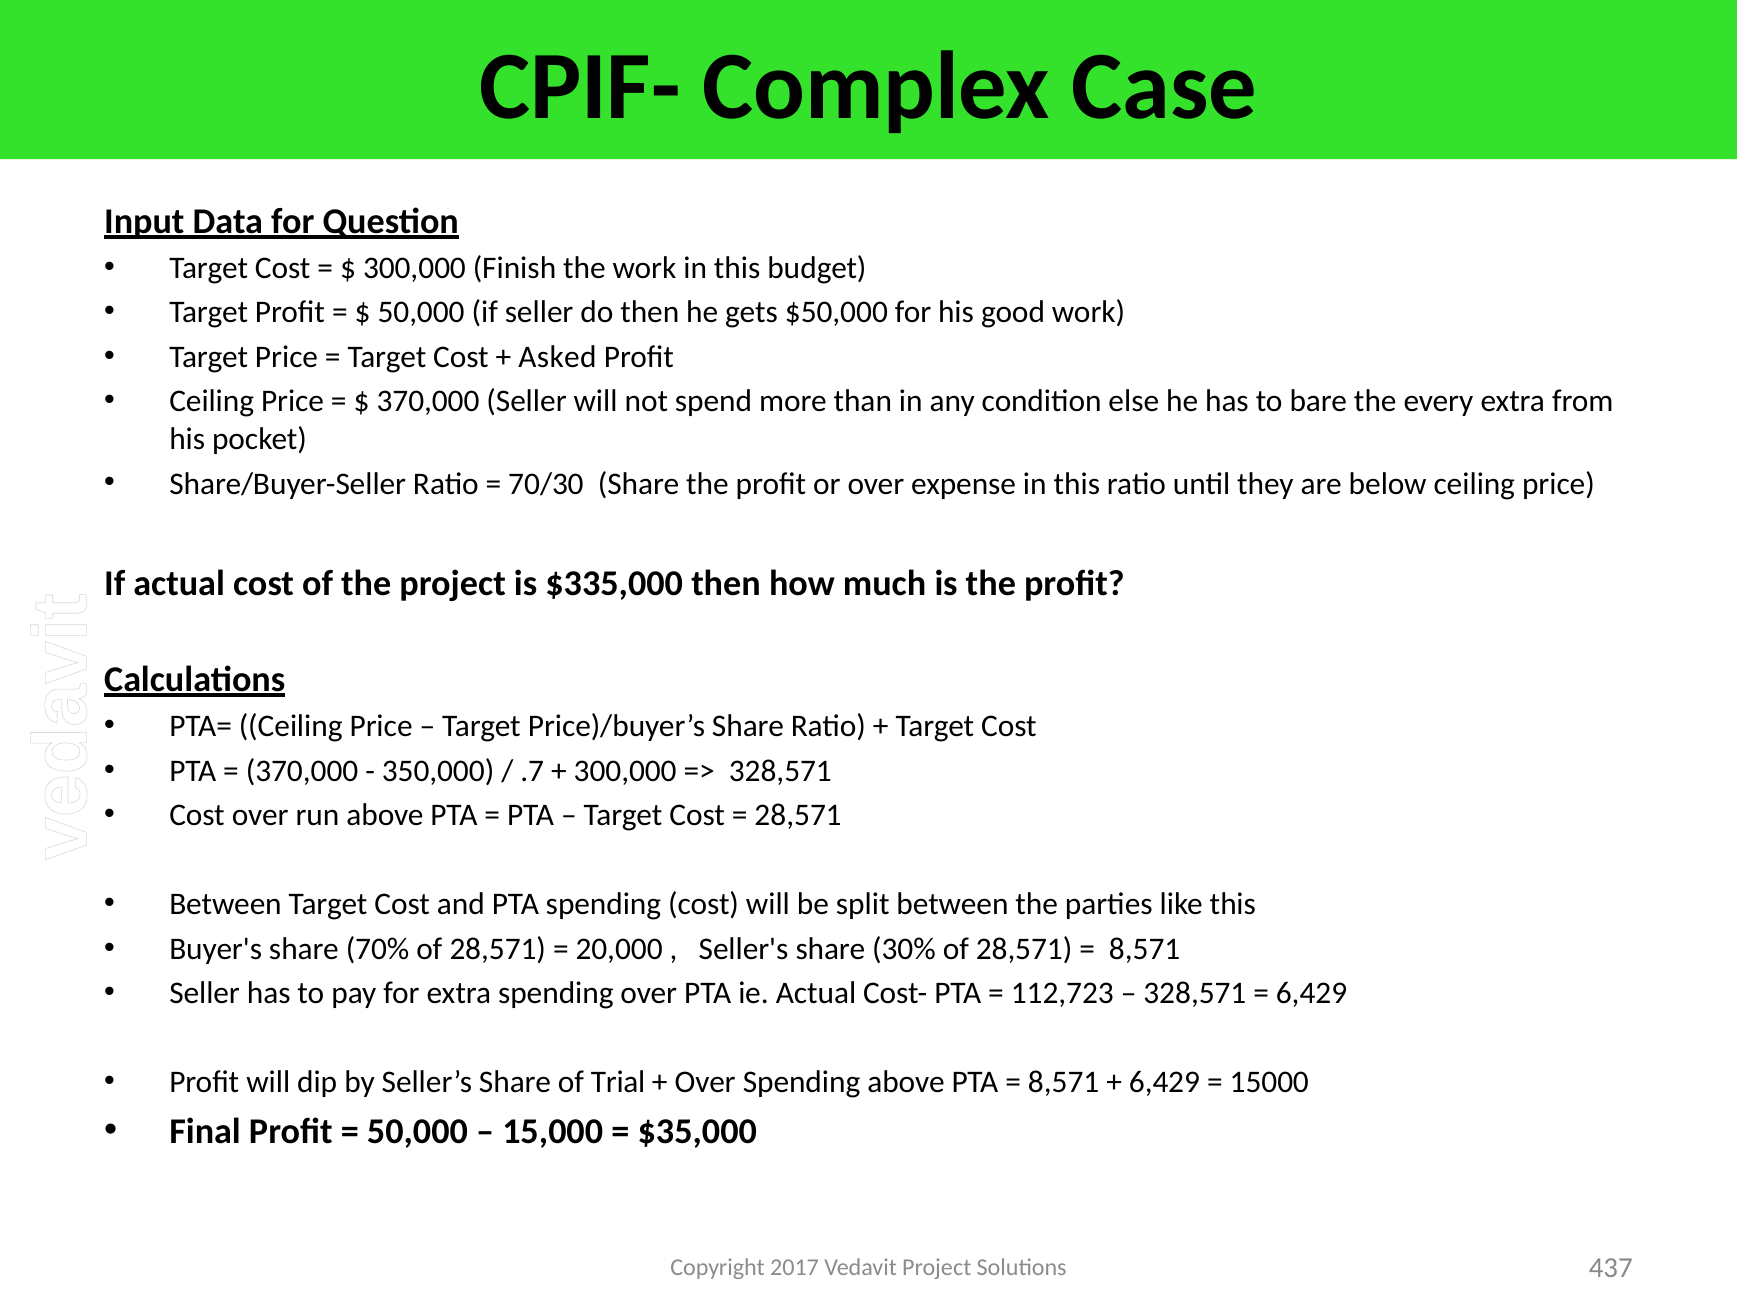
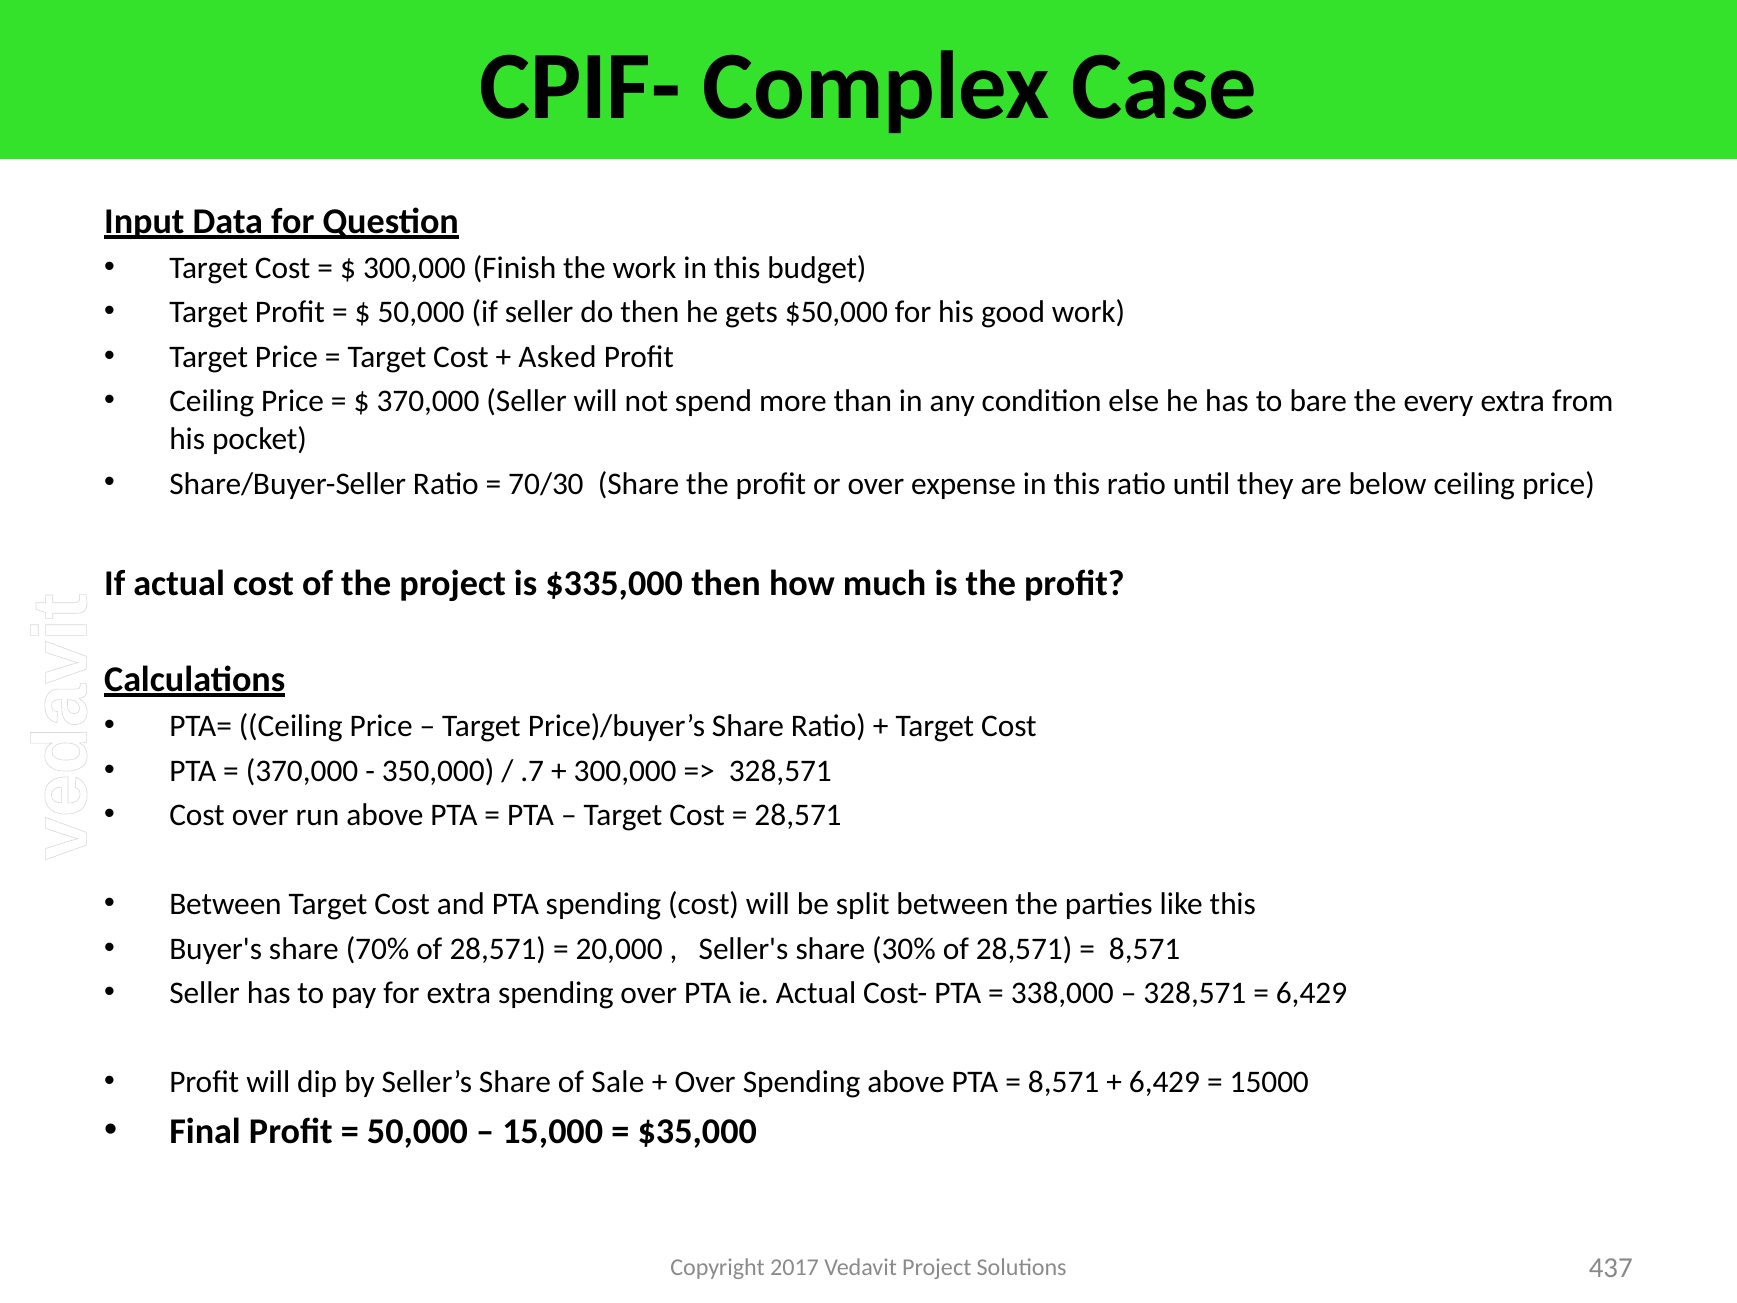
112,723: 112,723 -> 338,000 (1062, 993)
Trial: Trial -> Sale (618, 1082)
